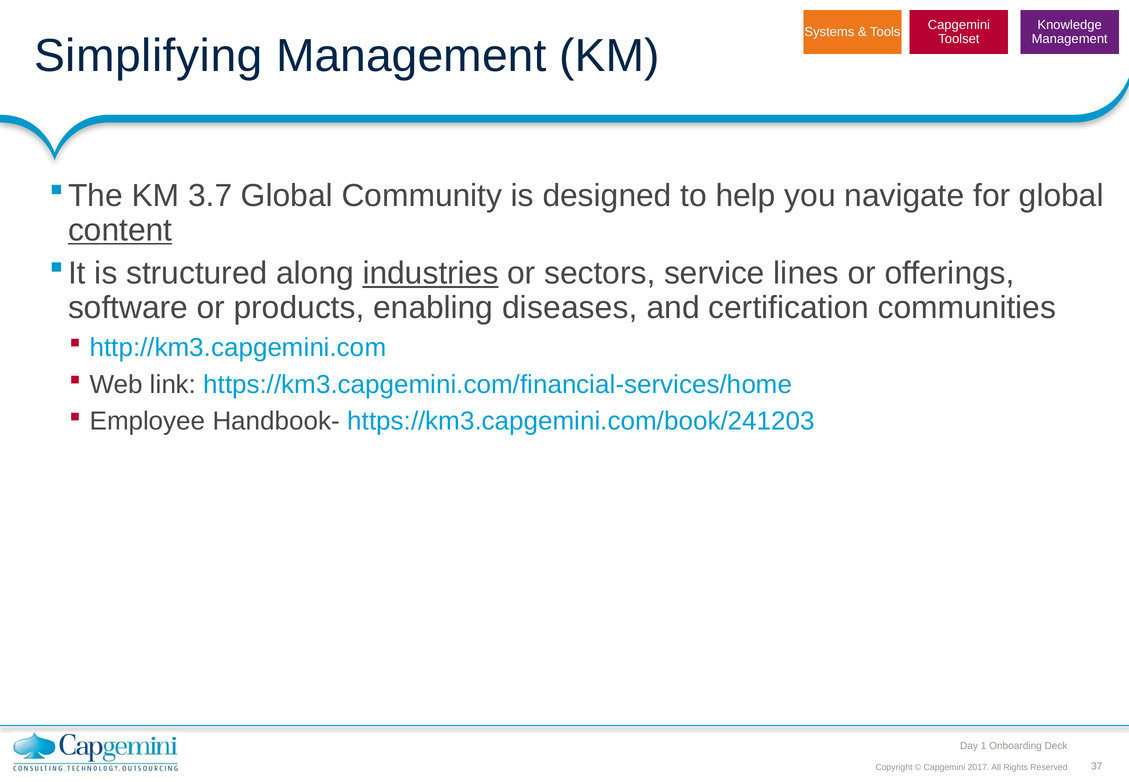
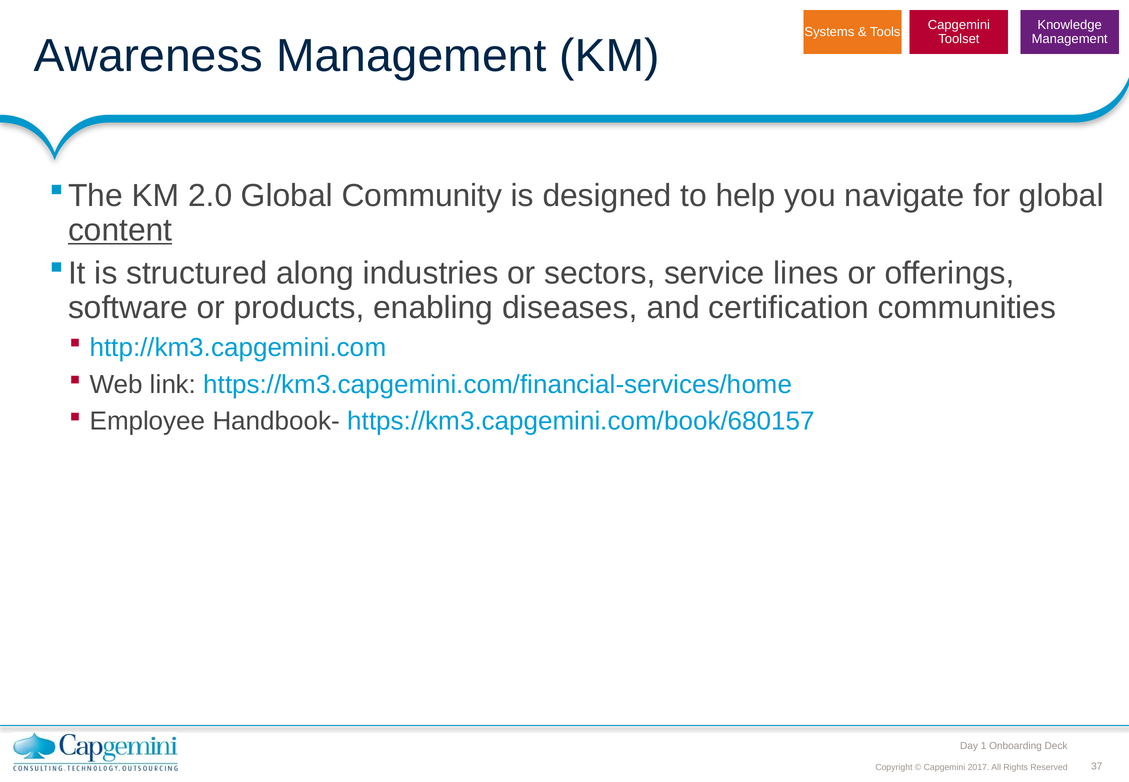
Simplifying: Simplifying -> Awareness (148, 56)
3.7: 3.7 -> 2.0 (210, 196)
industries underline: present -> none (431, 273)
https://km3.capgemini.com/book/241203: https://km3.capgemini.com/book/241203 -> https://km3.capgemini.com/book/680157 (581, 421)
